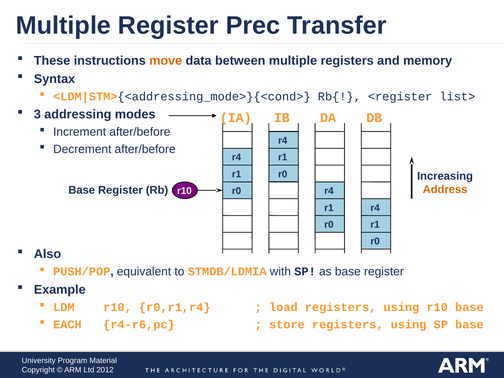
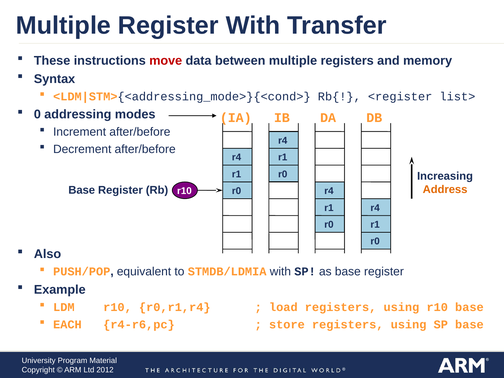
Register Prec: Prec -> With (253, 26)
move colour: orange -> red (166, 61)
3: 3 -> 0 (37, 114)
